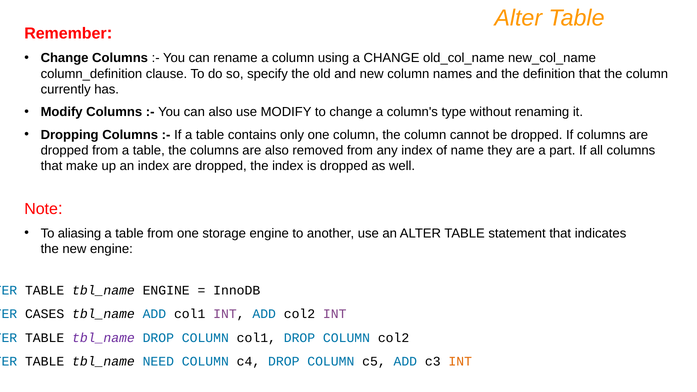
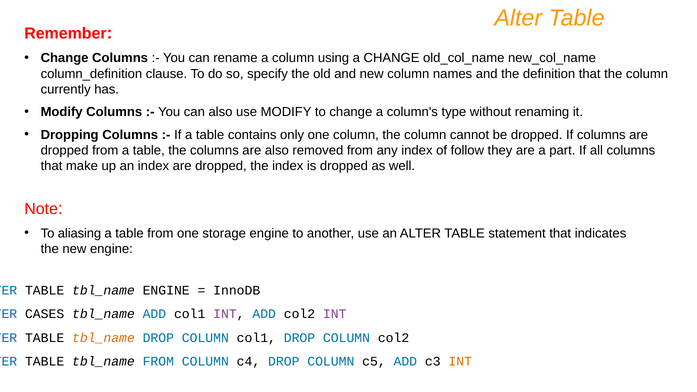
name: name -> follow (467, 151)
tbl_name colour: purple -> orange (103, 338)
tbl_name NEED: NEED -> FROM (158, 361)
